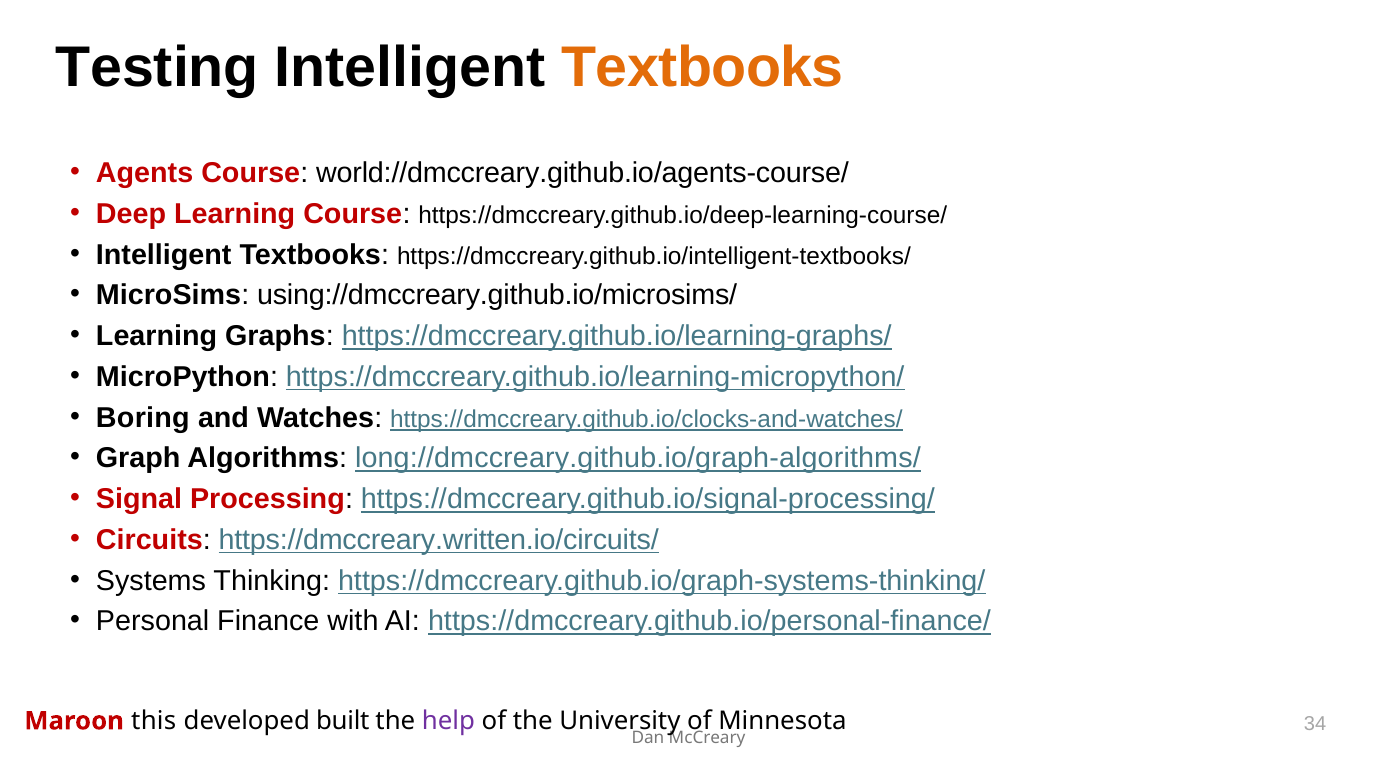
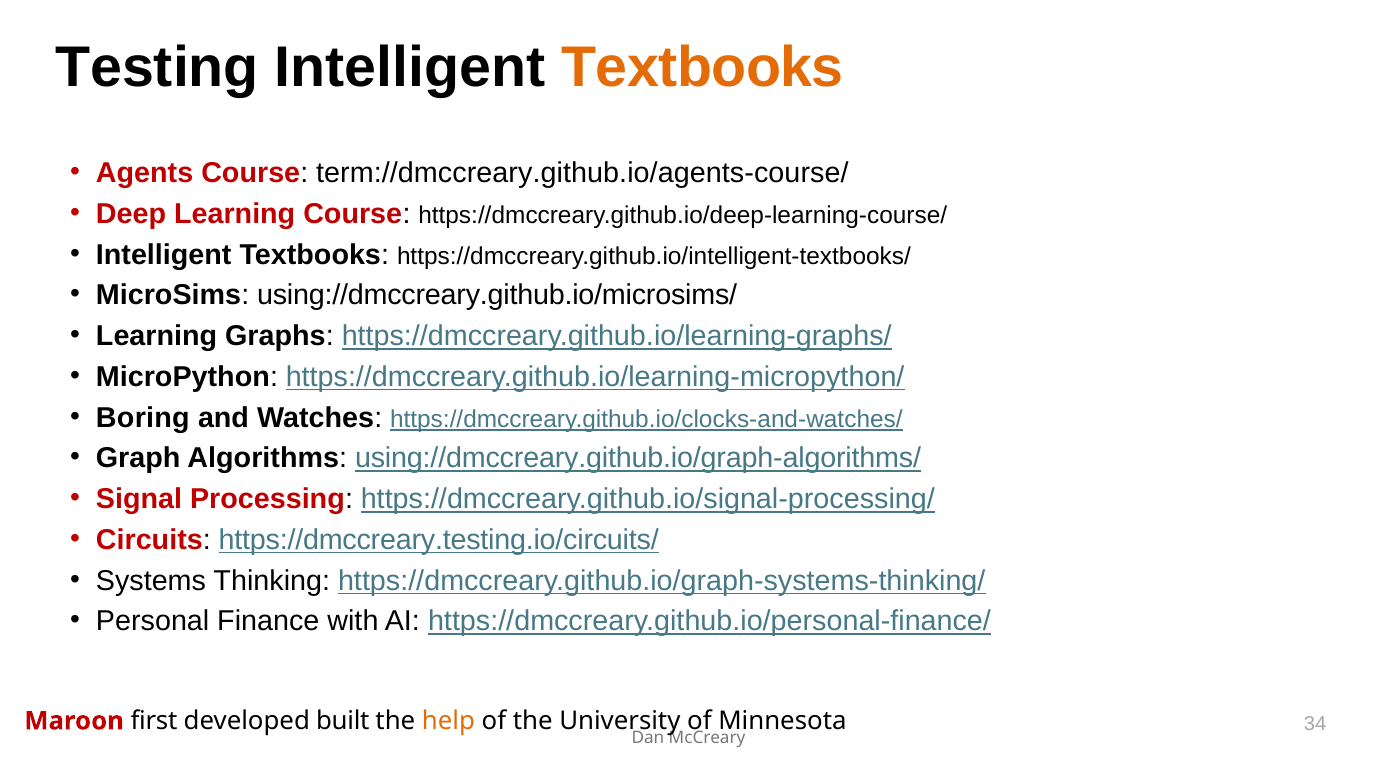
world://dmccreary.github.io/agents-course/: world://dmccreary.github.io/agents-course/ -> term://dmccreary.github.io/agents-course/ (582, 173)
long://dmccreary.github.io/graph-algorithms/: long://dmccreary.github.io/graph-algorithms/ -> using://dmccreary.github.io/graph-algorithms/ (638, 459)
https://dmccreary.written.io/circuits/: https://dmccreary.written.io/circuits/ -> https://dmccreary.testing.io/circuits/ (439, 540)
this: this -> first (154, 721)
help colour: purple -> orange (448, 721)
